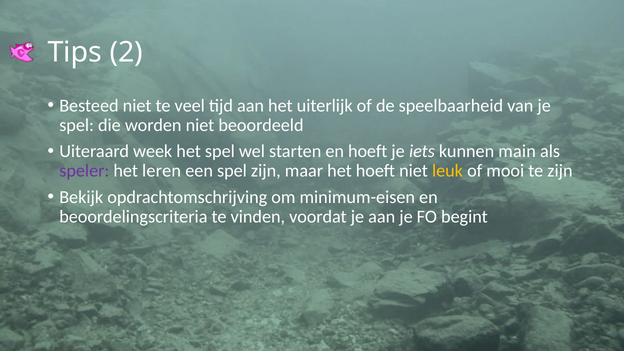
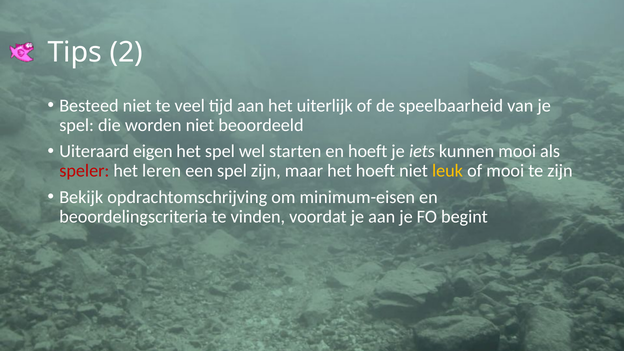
week: week -> eigen (153, 151)
kunnen main: main -> mooi (517, 151)
speler colour: purple -> red (84, 171)
